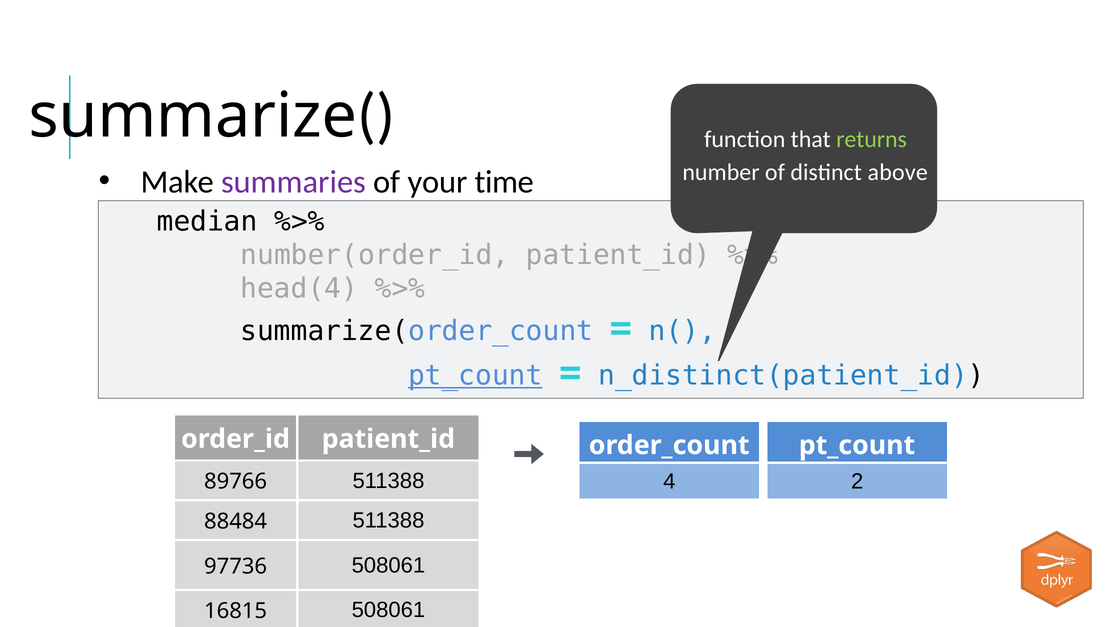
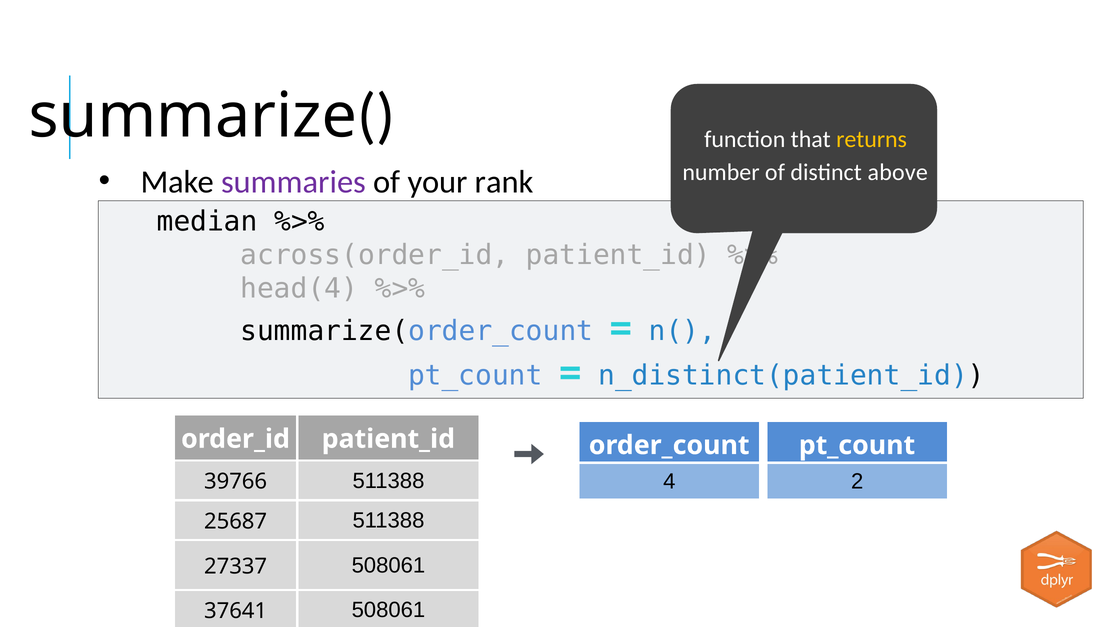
returns colour: light green -> yellow (872, 139)
time: time -> rank (504, 182)
number(order_id: number(order_id -> across(order_id (375, 255)
pt_count underline: present -> none (475, 376)
89766: 89766 -> 39766 (236, 482)
88484: 88484 -> 25687 (236, 522)
97736: 97736 -> 27337 (236, 567)
16815: 16815 -> 37641 (236, 612)
